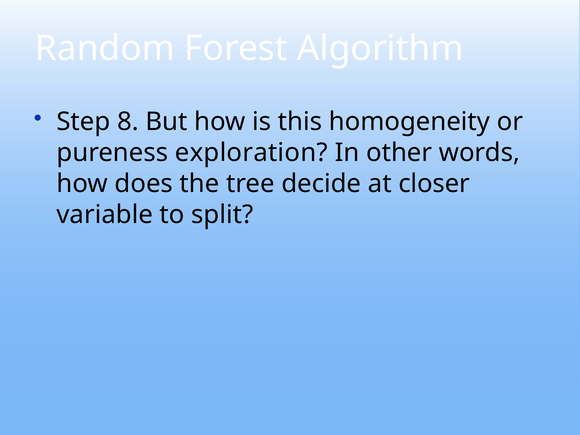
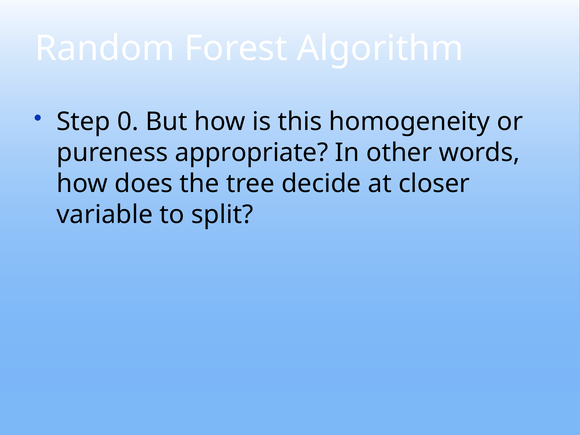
8: 8 -> 0 (128, 122)
exploration: exploration -> appropriate (252, 153)
